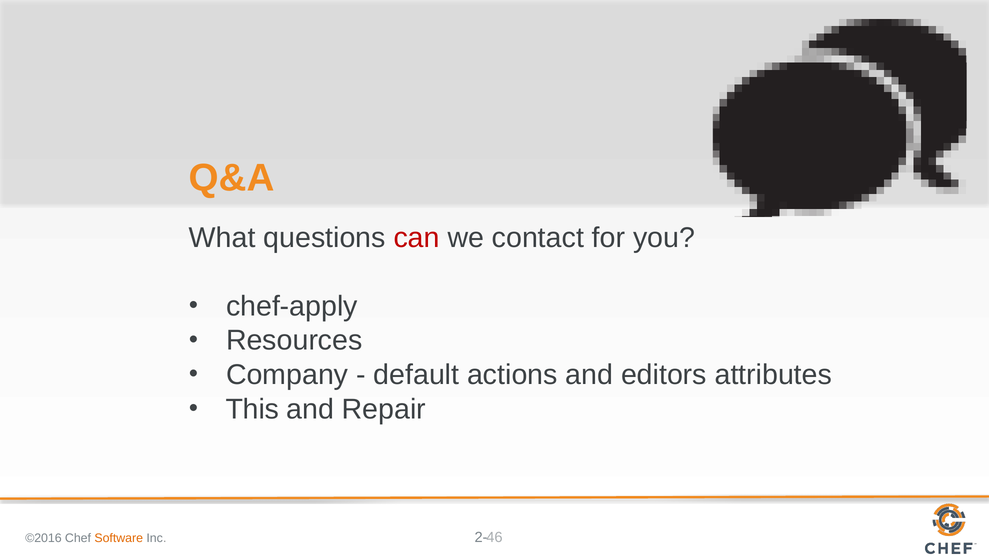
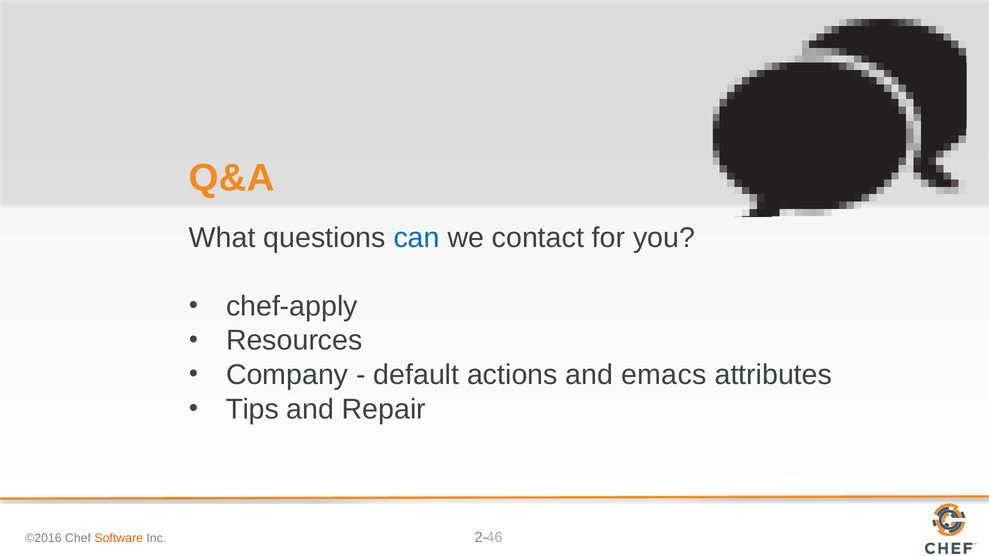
can colour: red -> blue (417, 238)
editors: editors -> emacs (664, 375)
This: This -> Tips (252, 409)
